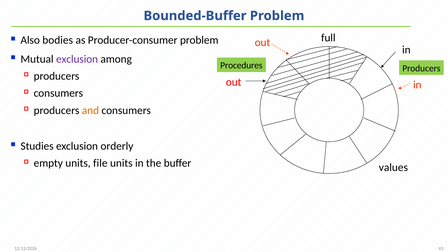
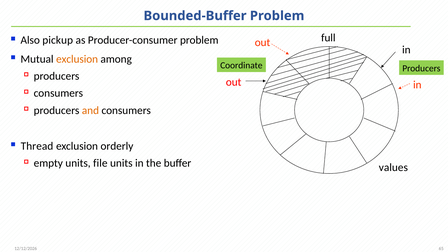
bodies: bodies -> pickup (58, 40)
exclusion colour: purple -> orange (77, 59)
Procedures: Procedures -> Coordinate (241, 65)
Studies: Studies -> Thread (37, 146)
